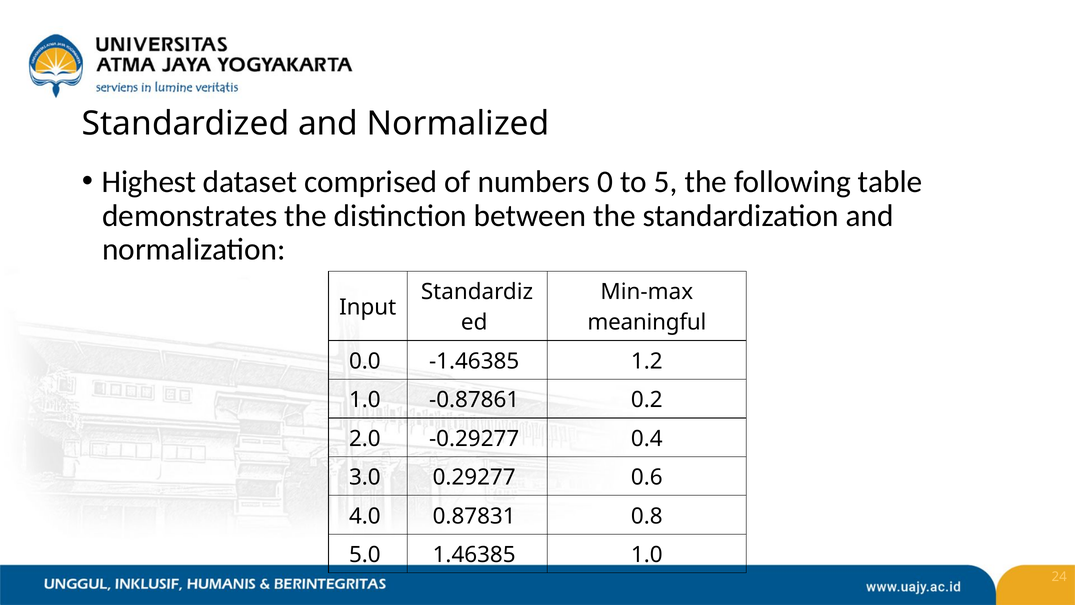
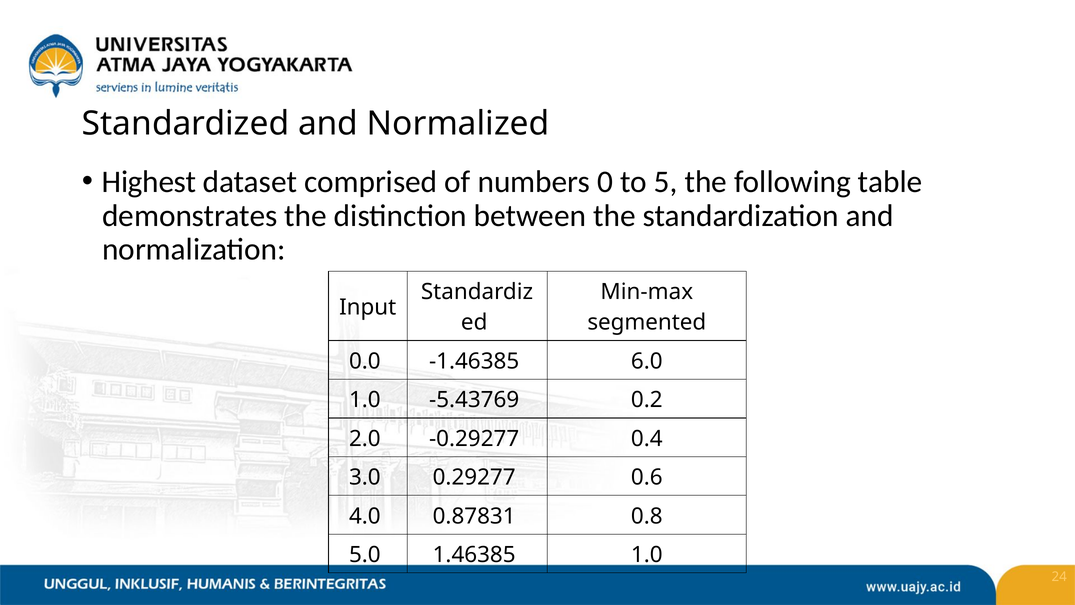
meaningful: meaningful -> segmented (647, 322)
1.2: 1.2 -> 6.0 (647, 361)
-0.87861: -0.87861 -> -5.43769 (474, 400)
